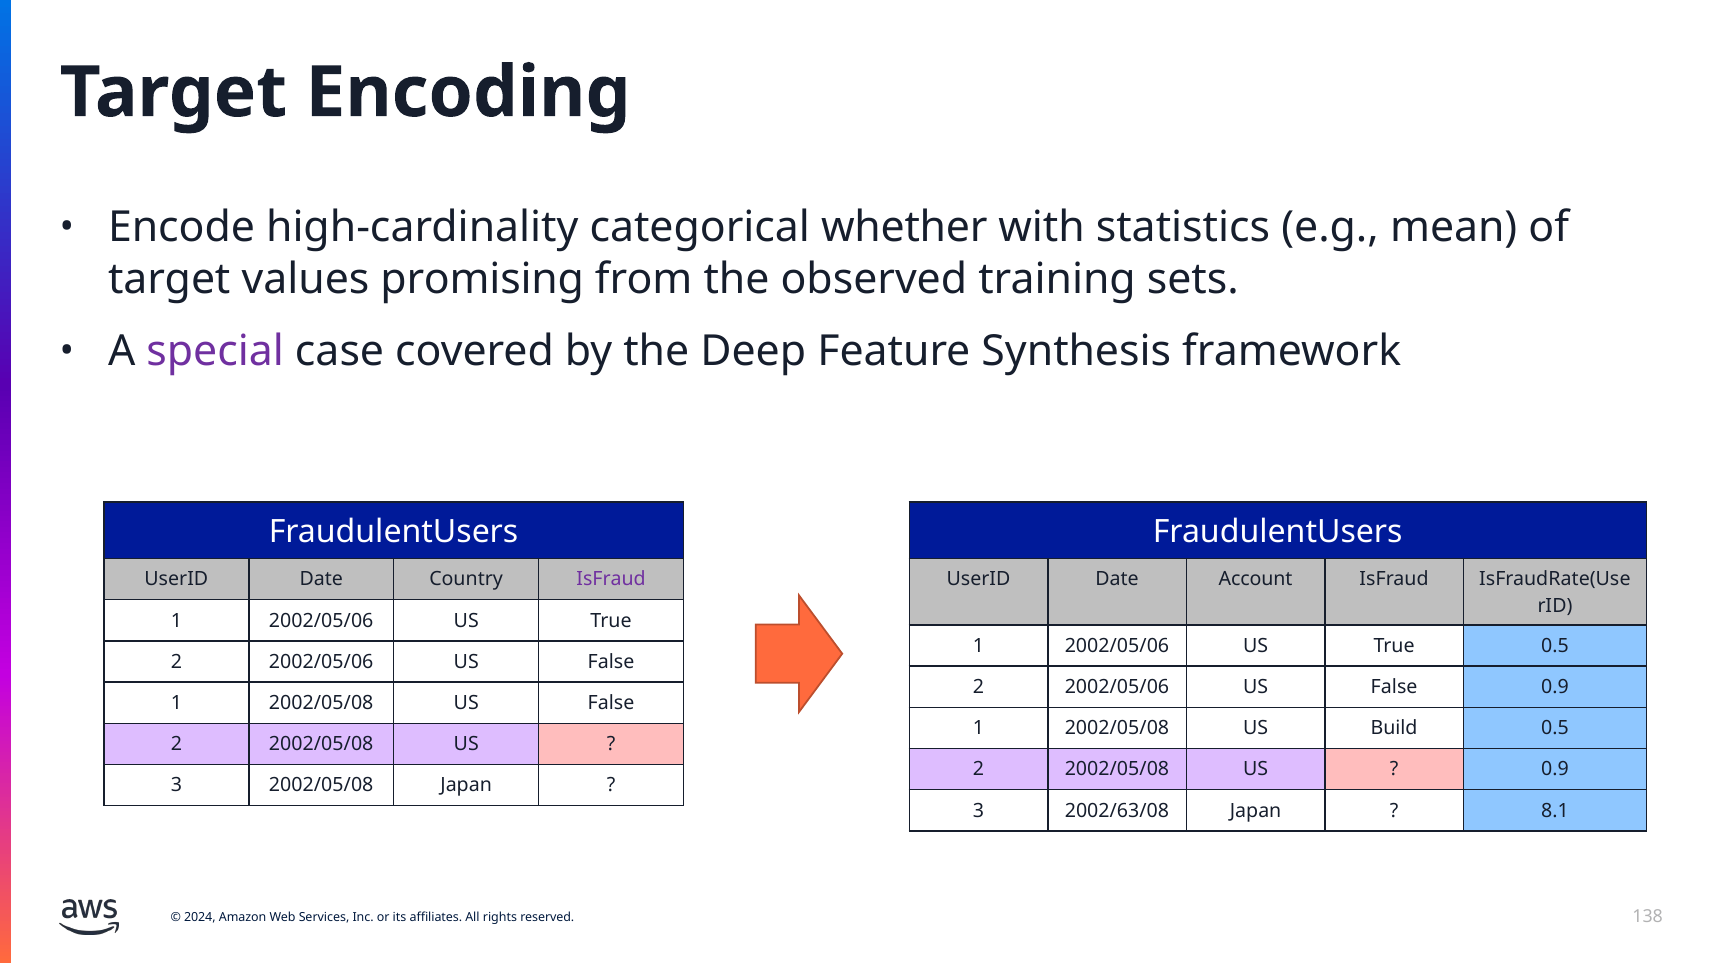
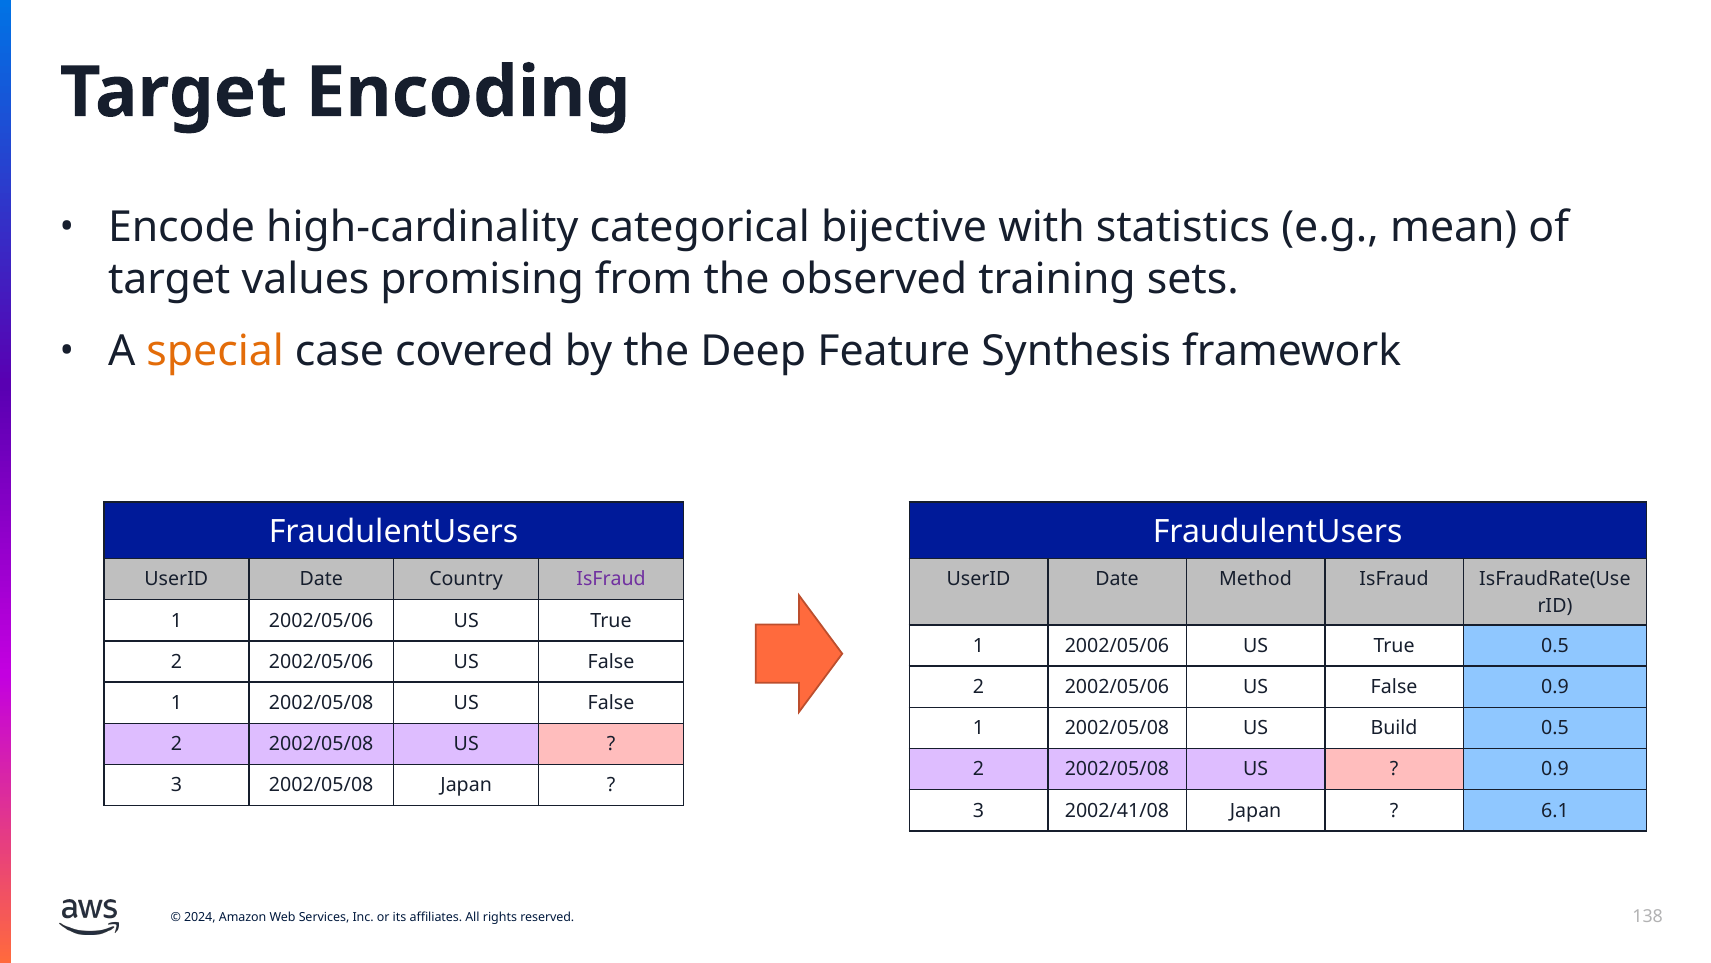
whether: whether -> bijective (904, 228)
special colour: purple -> orange (215, 352)
Account: Account -> Method (1255, 579)
2002/63/08: 2002/63/08 -> 2002/41/08 (1117, 810)
8.1: 8.1 -> 6.1 (1555, 810)
